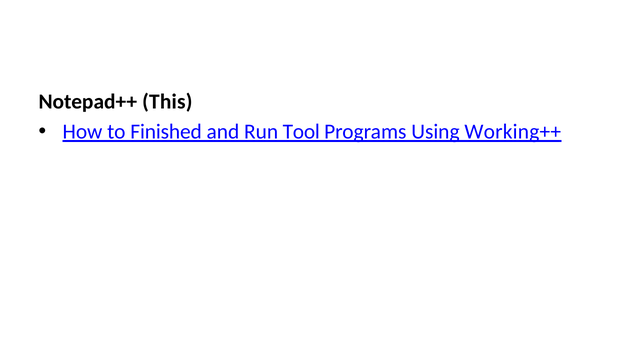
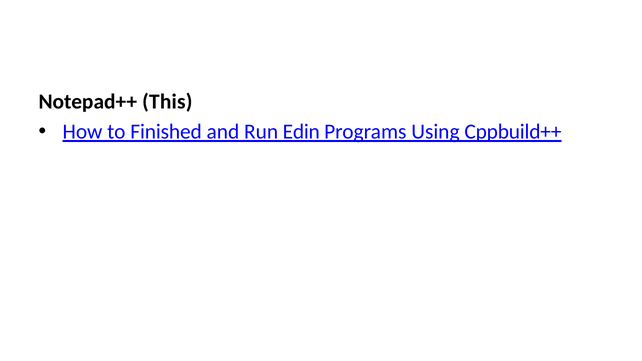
Tool: Tool -> Edin (301, 132)
Working++: Working++ -> Cppbuild++ (513, 132)
